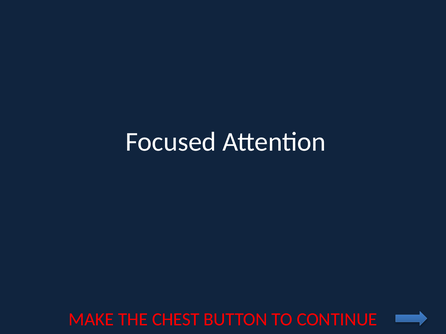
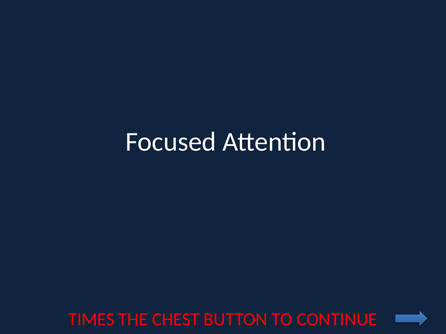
MAKE: MAKE -> TIMES (91, 320)
